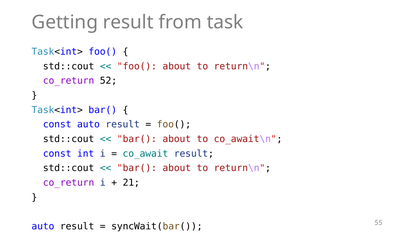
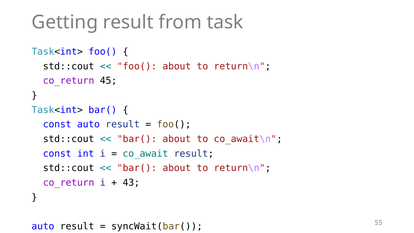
52: 52 -> 45 (108, 81)
21: 21 -> 43 (131, 183)
